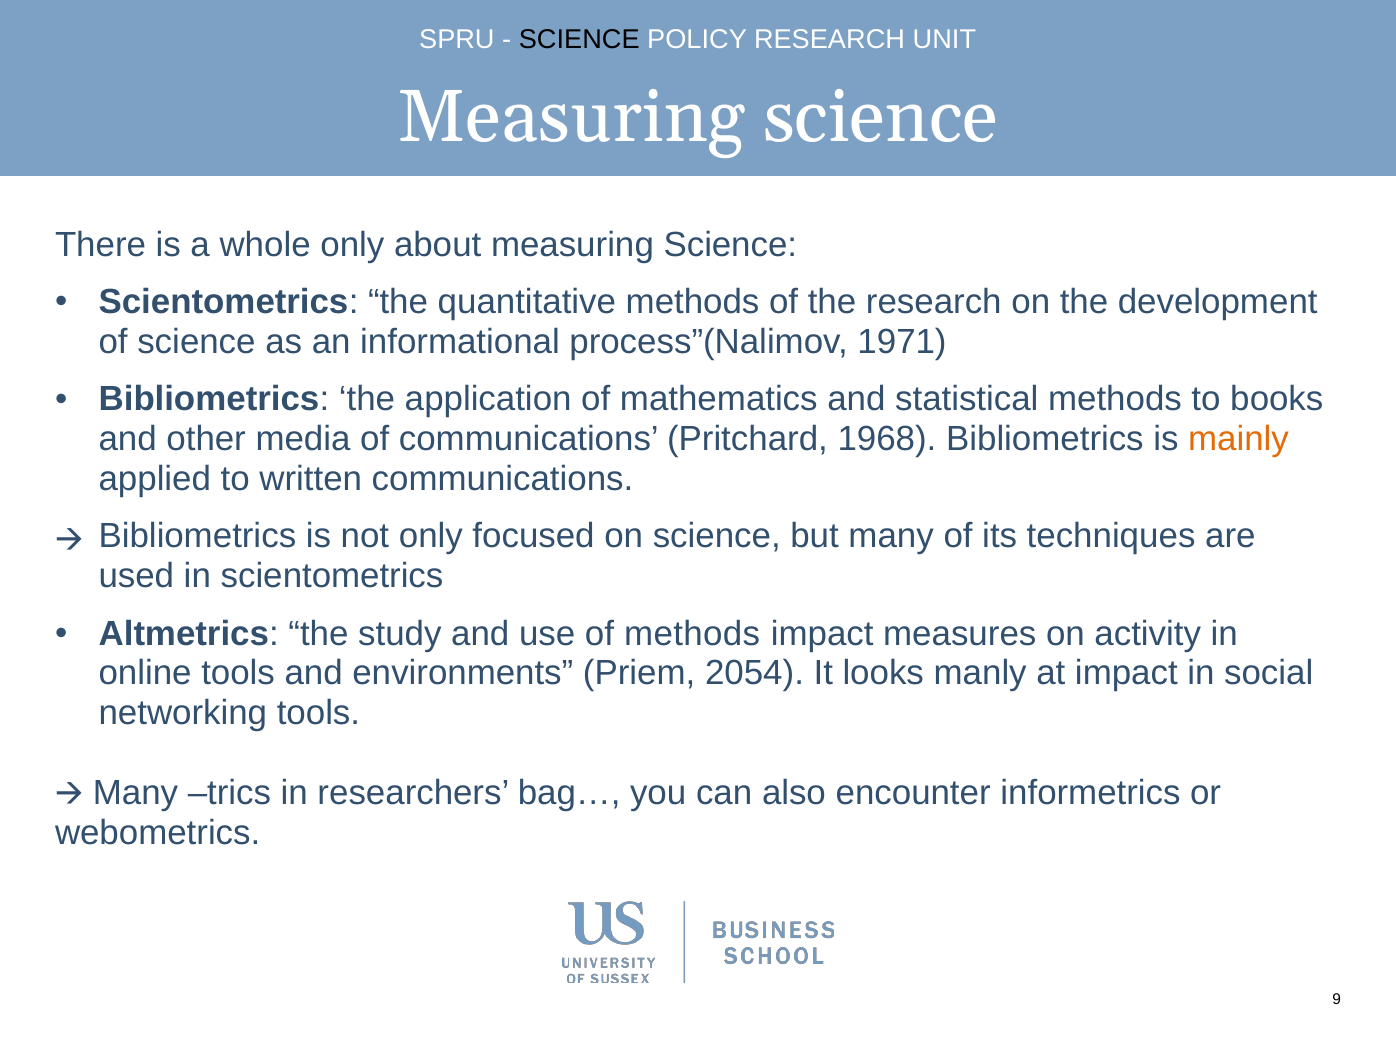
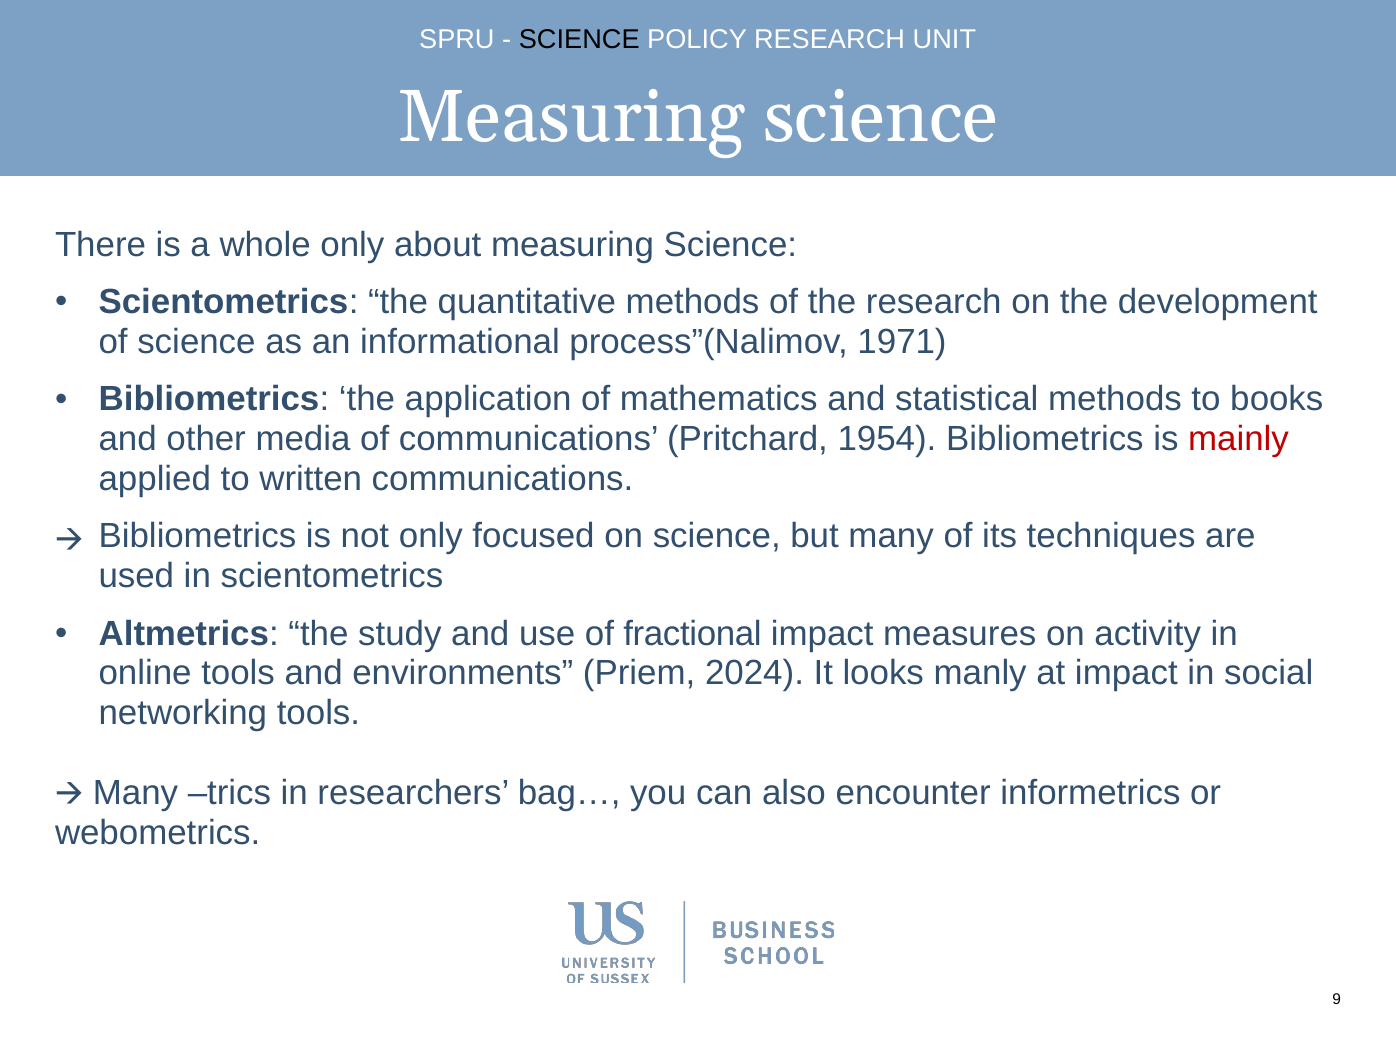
1968: 1968 -> 1954 (887, 439)
mainly colour: orange -> red (1239, 439)
of methods: methods -> fractional (693, 634)
2054: 2054 -> 2024 (754, 673)
